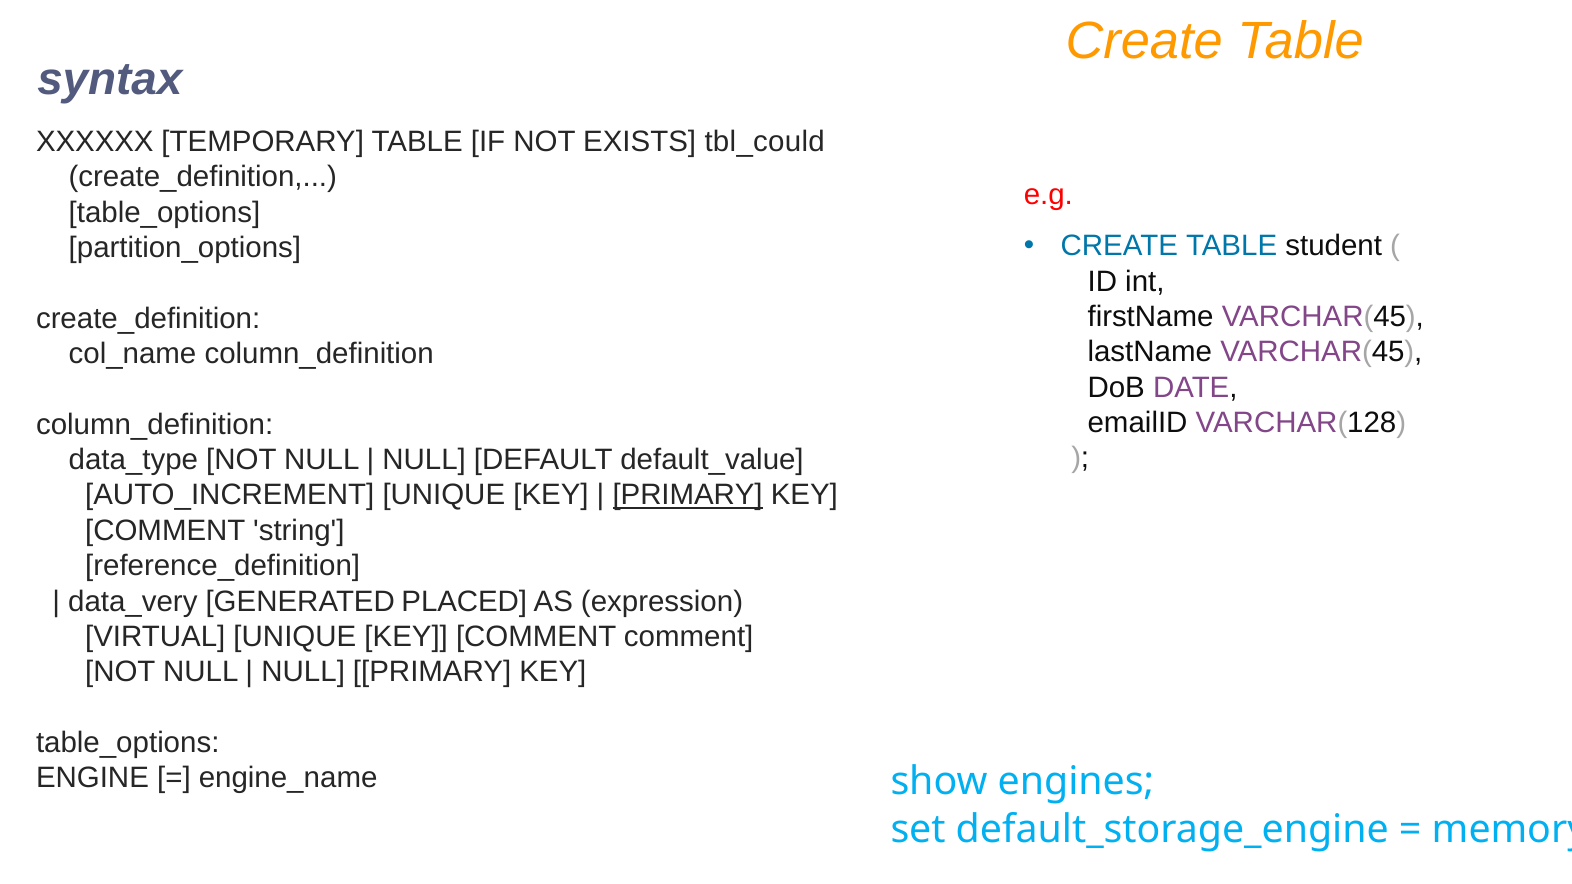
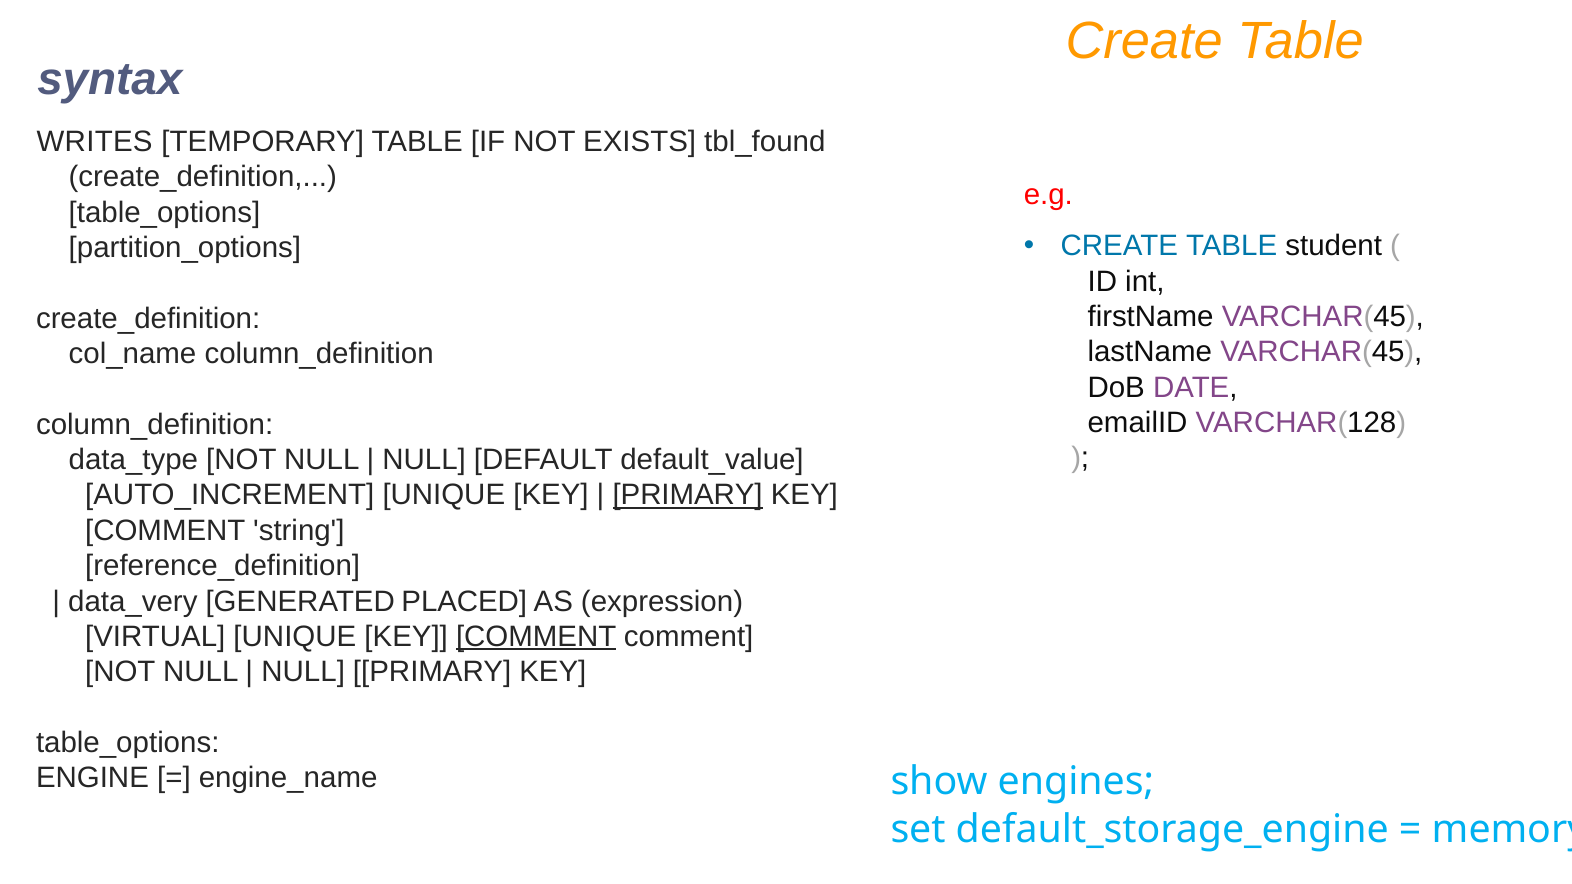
XXXXXX: XXXXXX -> WRITES (95, 142)
tbl_could: tbl_could -> tbl_found (765, 142)
COMMENT underline: none -> present (536, 637)
